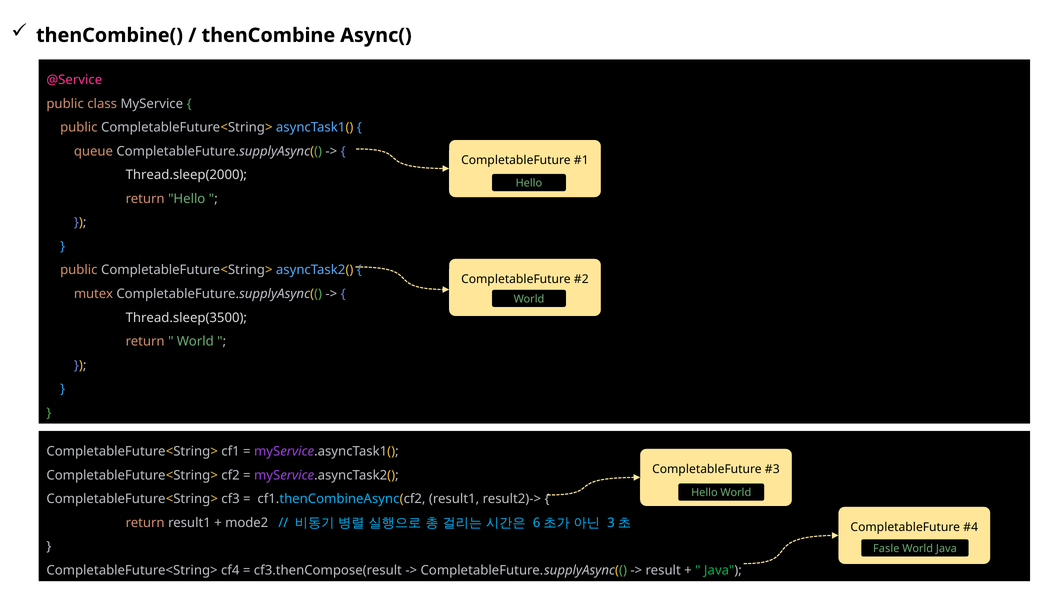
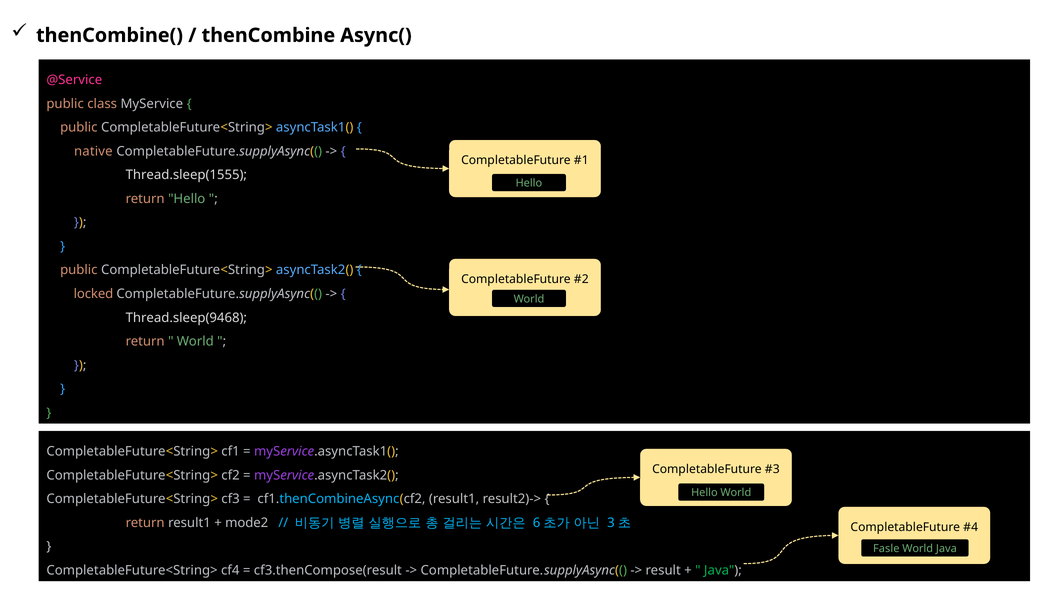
queue: queue -> native (93, 151)
Thread.sleep(2000: Thread.sleep(2000 -> Thread.sleep(1555 (186, 175)
mutex: mutex -> locked (93, 294)
Thread.sleep(3500: Thread.sleep(3500 -> Thread.sleep(9468 (186, 318)
